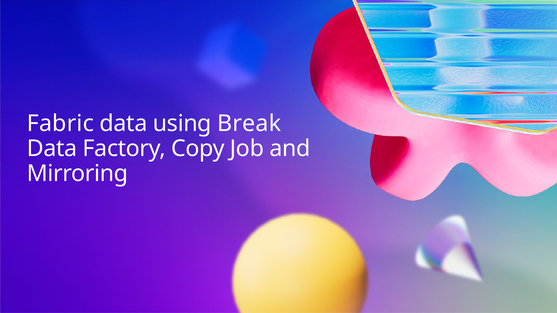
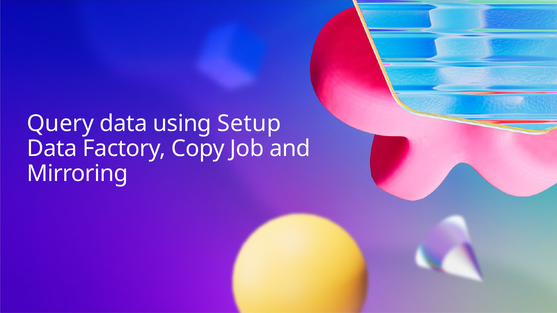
Fabric: Fabric -> Query (60, 124)
Break: Break -> Setup (249, 124)
